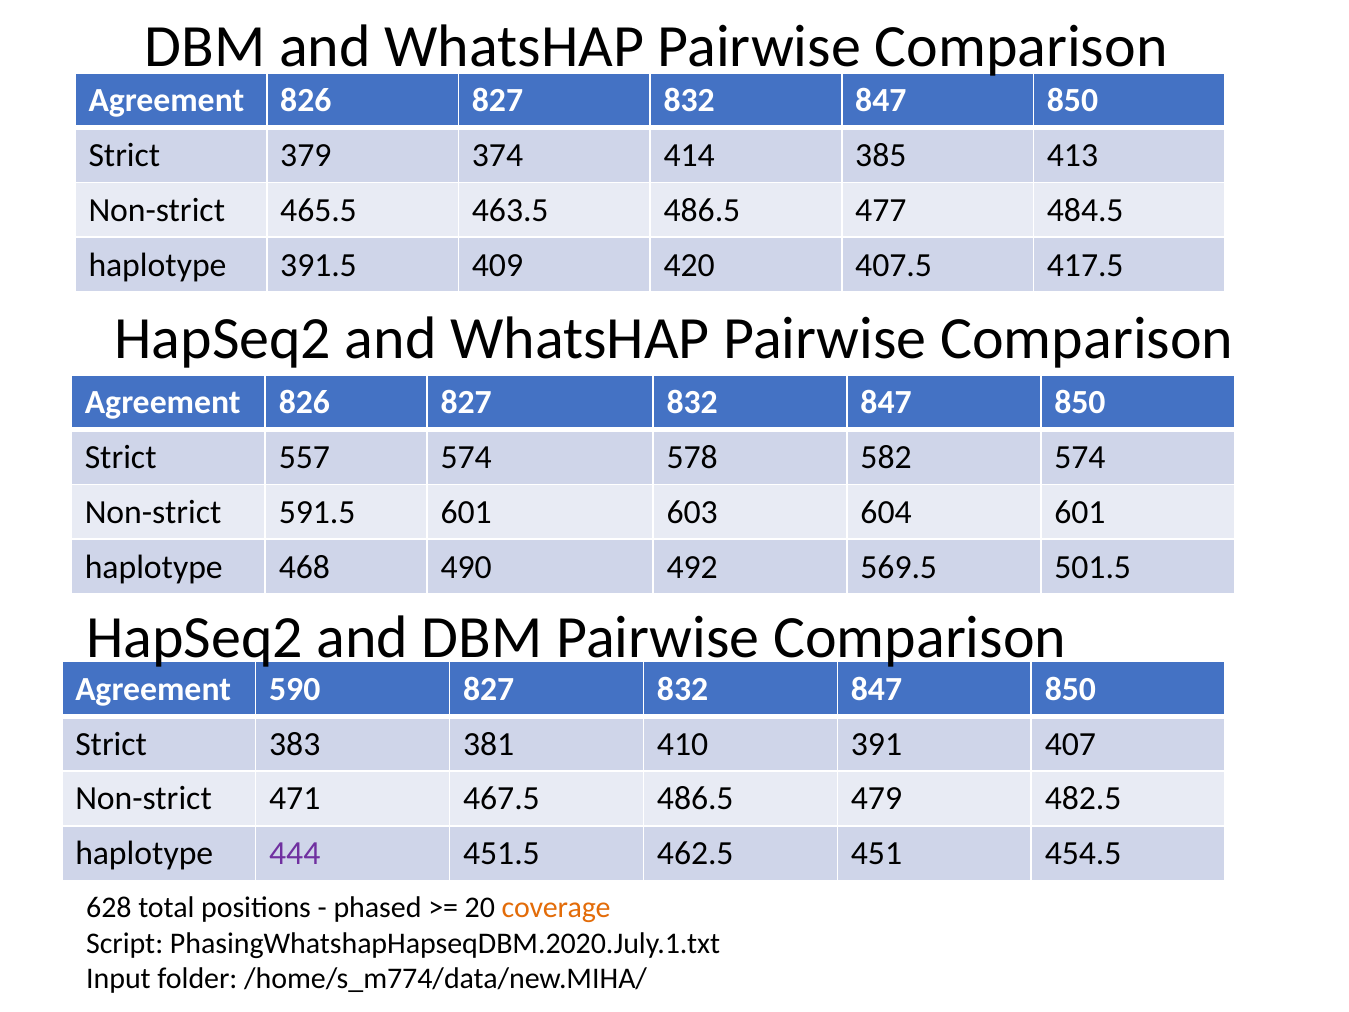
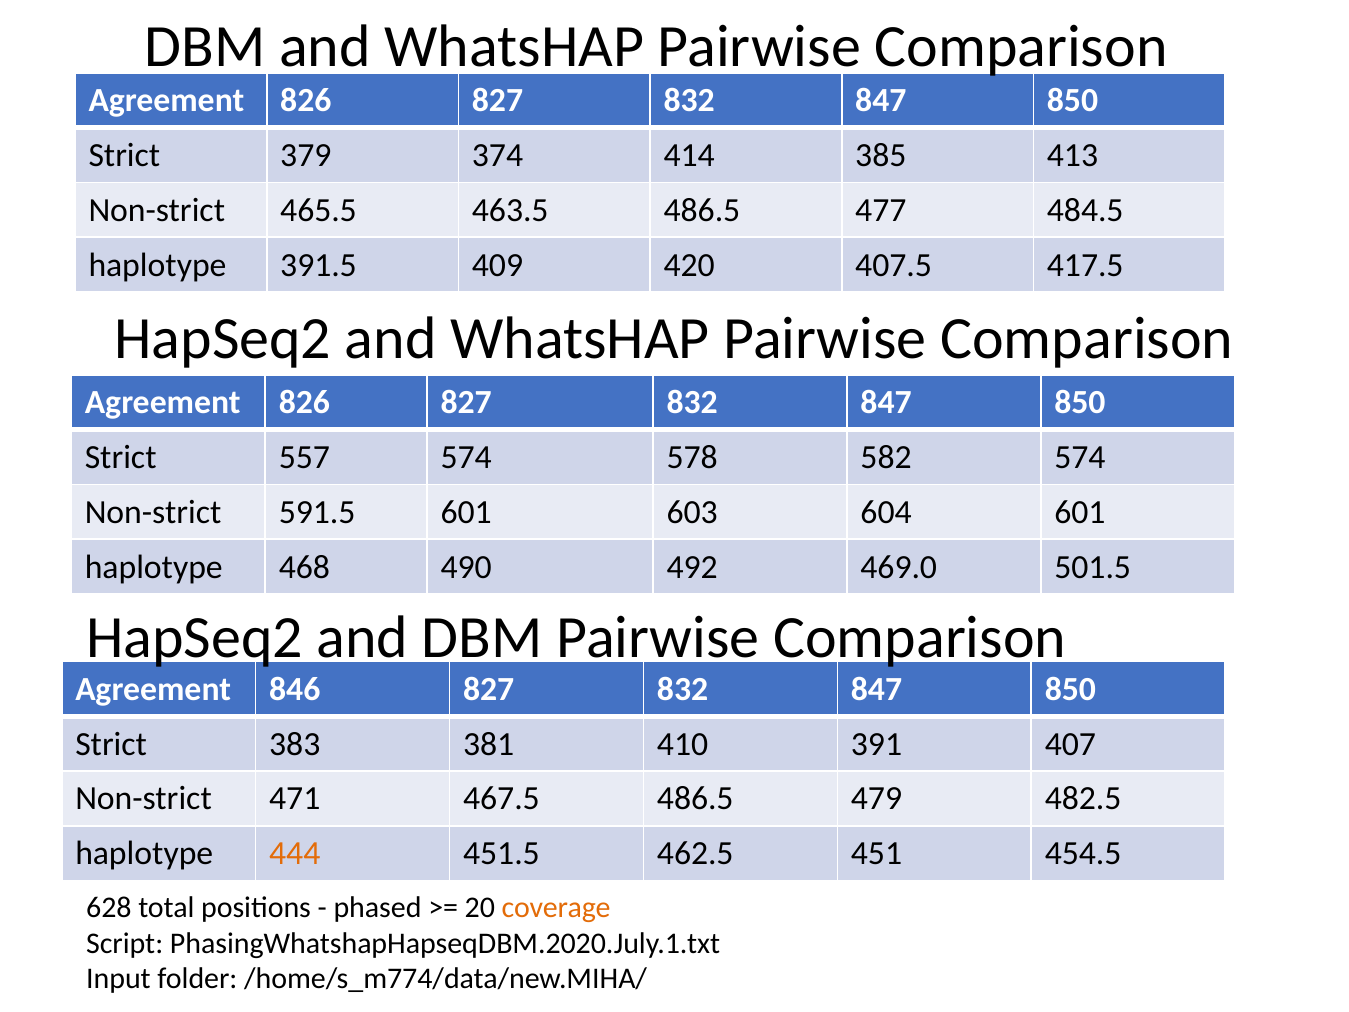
569.5: 569.5 -> 469.0 (899, 567)
590: 590 -> 846 (295, 689)
444 colour: purple -> orange (295, 853)
